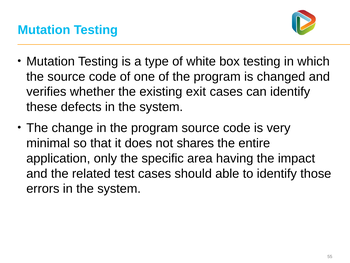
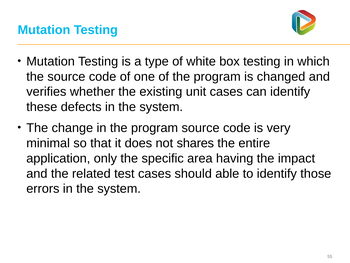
exit: exit -> unit (196, 92)
